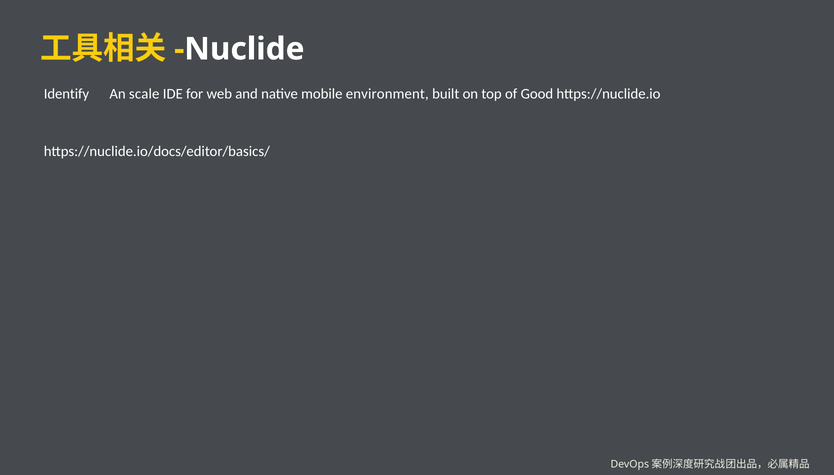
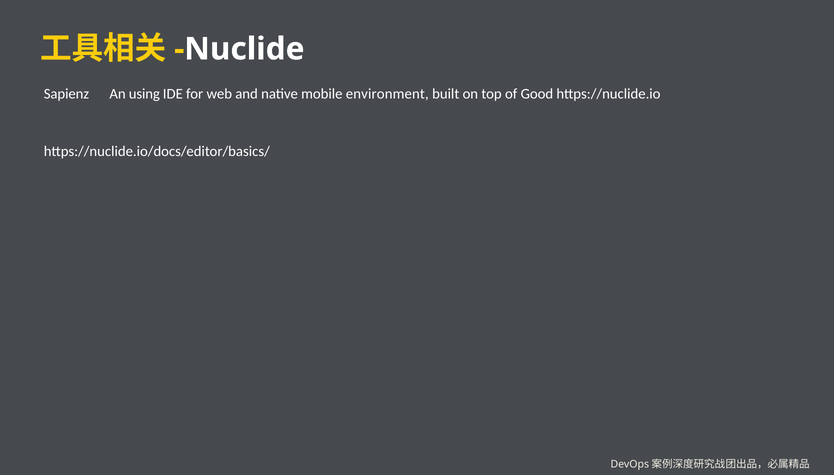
Identify: Identify -> Sapienz (66, 94)
scale: scale -> using (144, 94)
